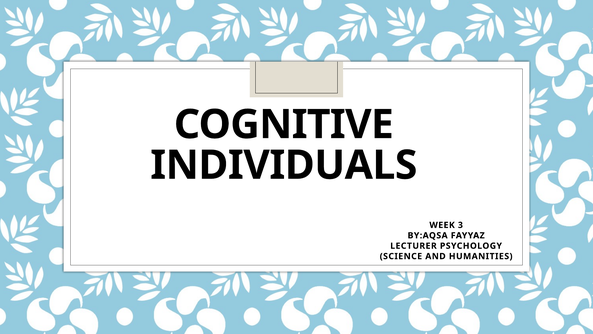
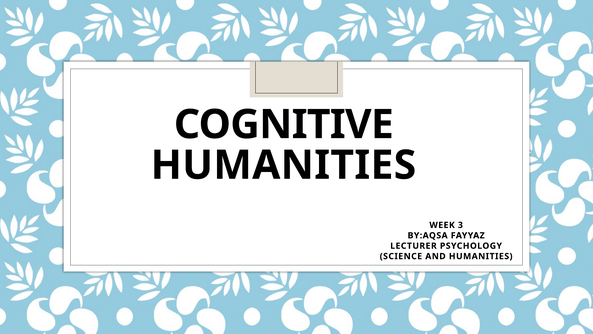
INDIVIDUALS: INDIVIDUALS -> HUMANITIES (283, 165)
